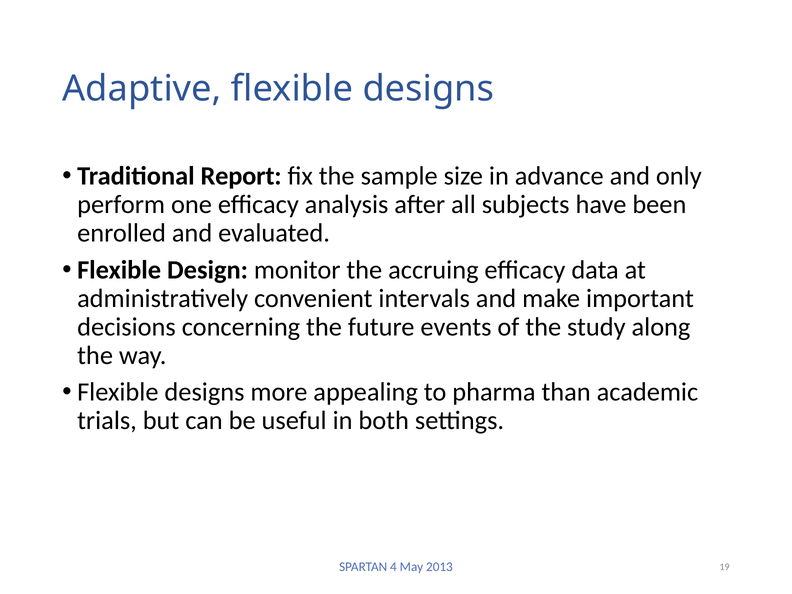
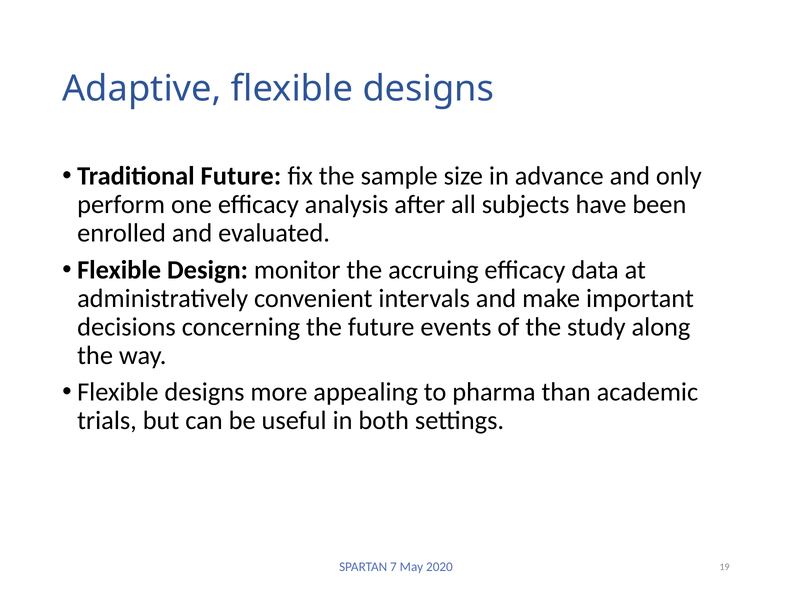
Traditional Report: Report -> Future (241, 176)
4: 4 -> 7 (393, 567)
2013: 2013 -> 2020 (439, 567)
